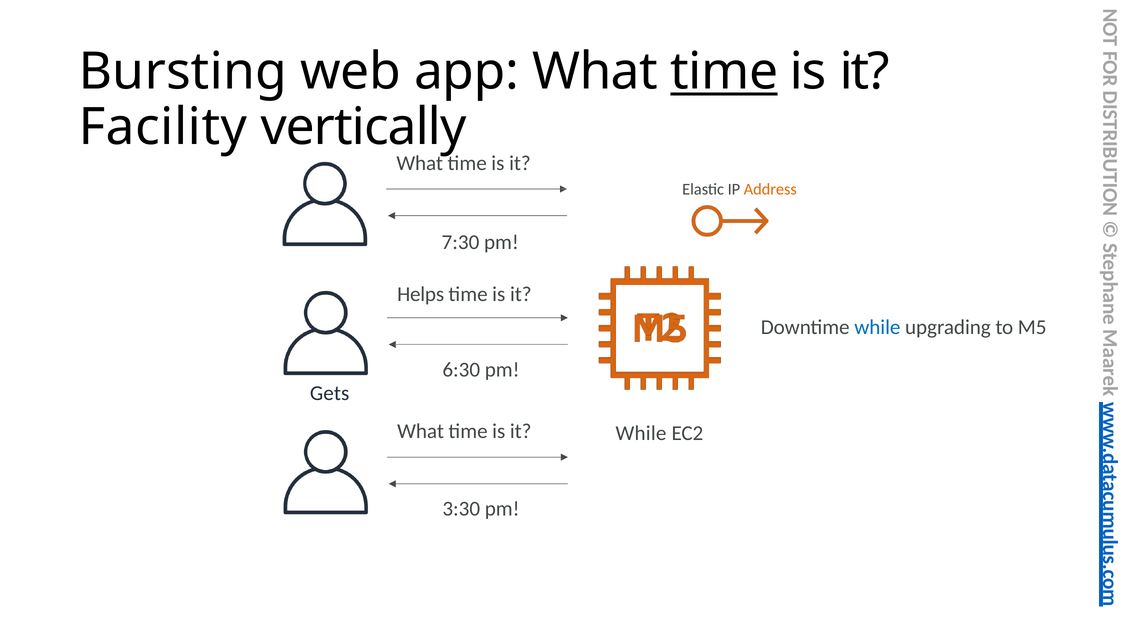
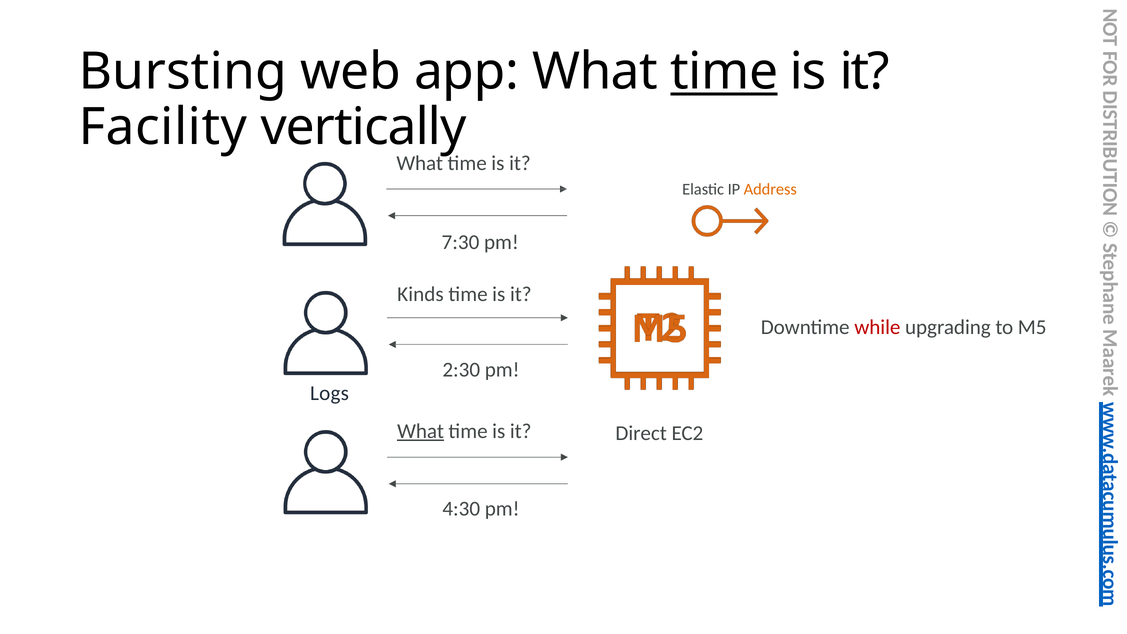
Helps: Helps -> Kinds (420, 294)
while colour: blue -> red (877, 327)
6:30: 6:30 -> 2:30 (461, 370)
Gets: Gets -> Logs (330, 393)
What underline: none -> present (421, 431)
While: While -> Direct (641, 433)
3:30: 3:30 -> 4:30 (461, 509)
